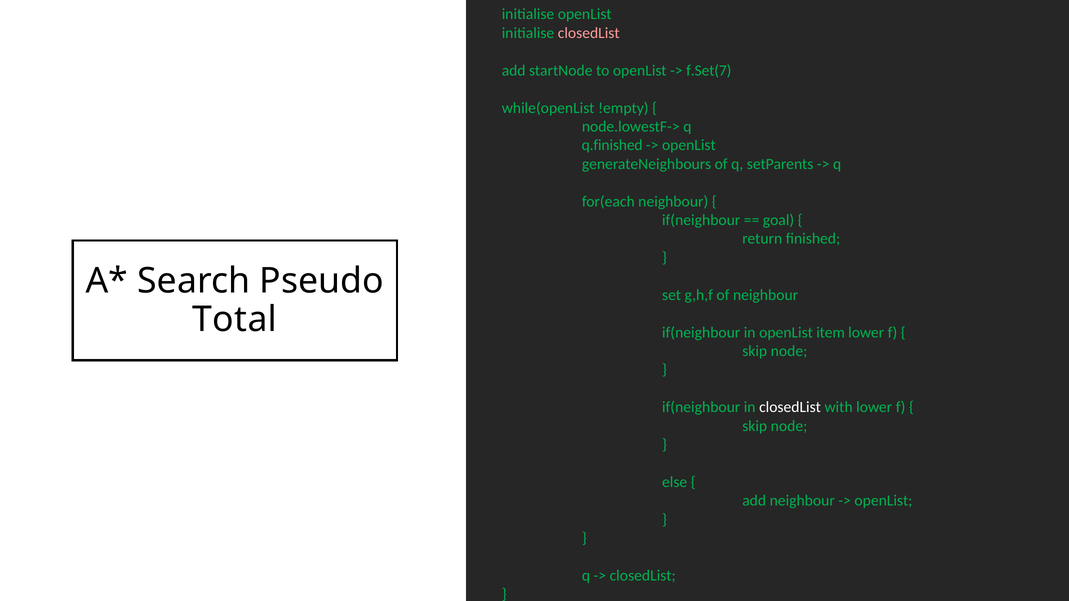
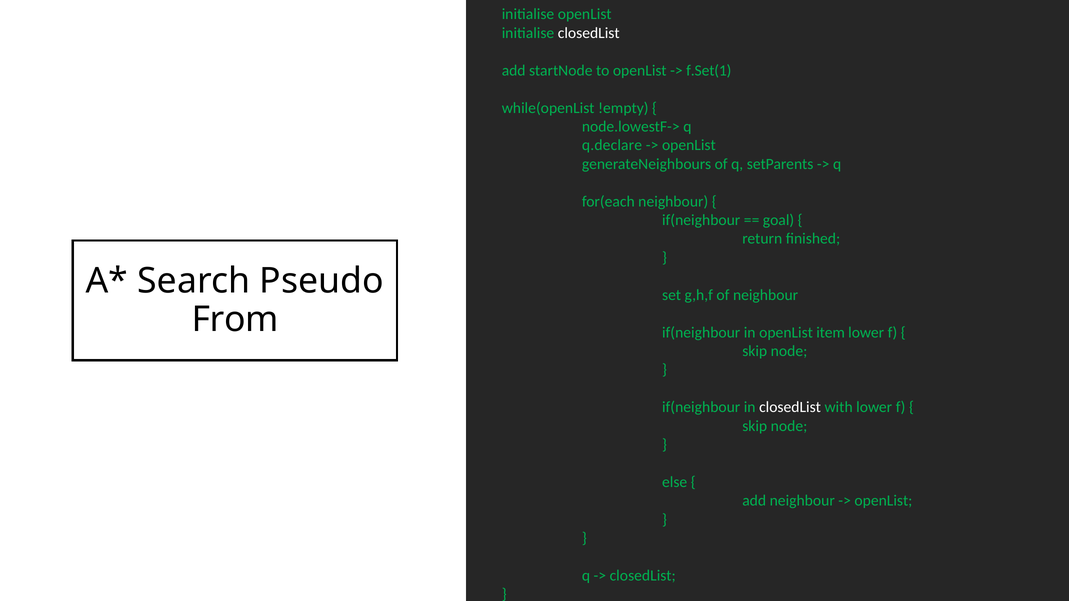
closedList colour: pink -> white (589, 33)
f.Set(7: f.Set(7 -> f.Set(1 (709, 71)
q.finished: q.finished -> q.declare (612, 145)
Total: Total -> From (235, 320)
